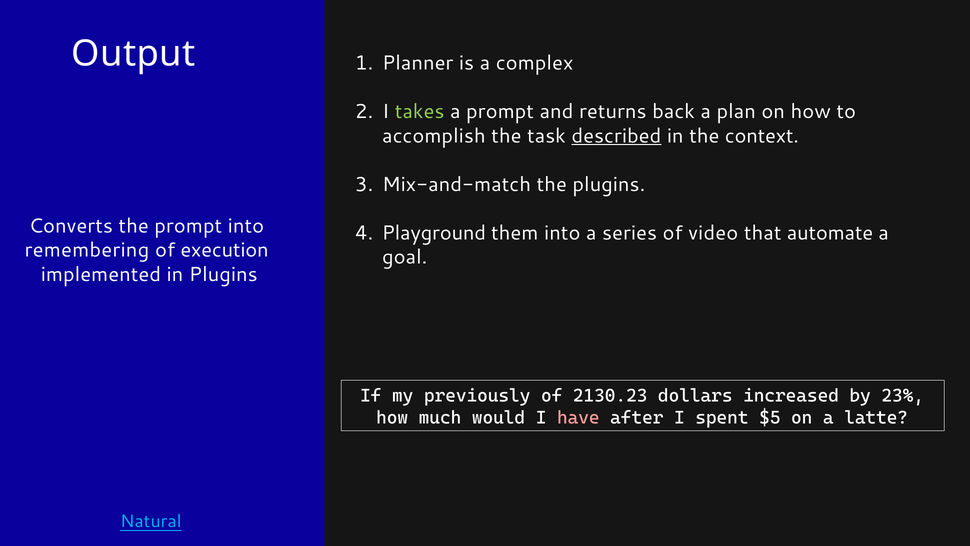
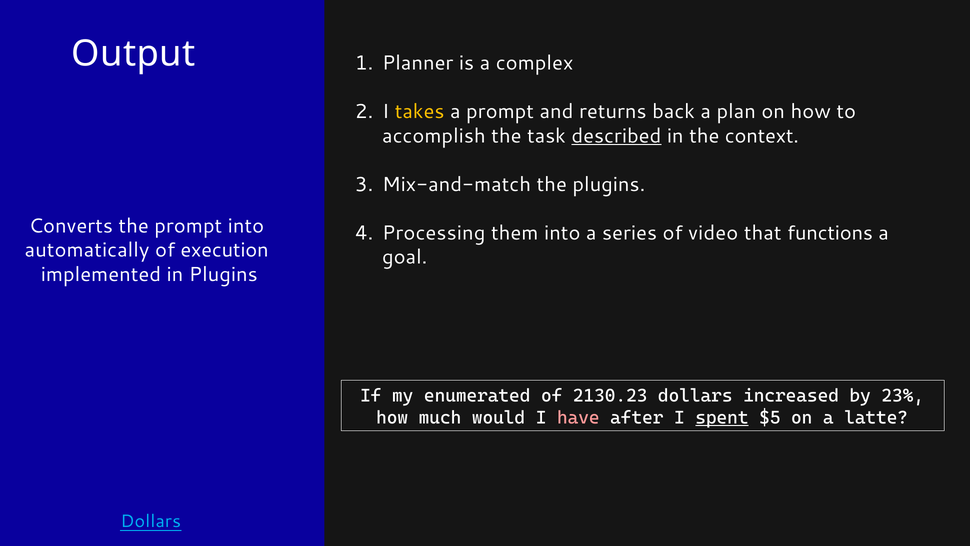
takes colour: light green -> yellow (420, 112)
Playground: Playground -> Processing (434, 233)
automate: automate -> functions (830, 233)
remembering: remembering -> automatically (87, 250)
previously: previously -> enumerated (477, 396)
spent underline: none -> present (722, 417)
Natural: Natural -> Dollars (151, 521)
